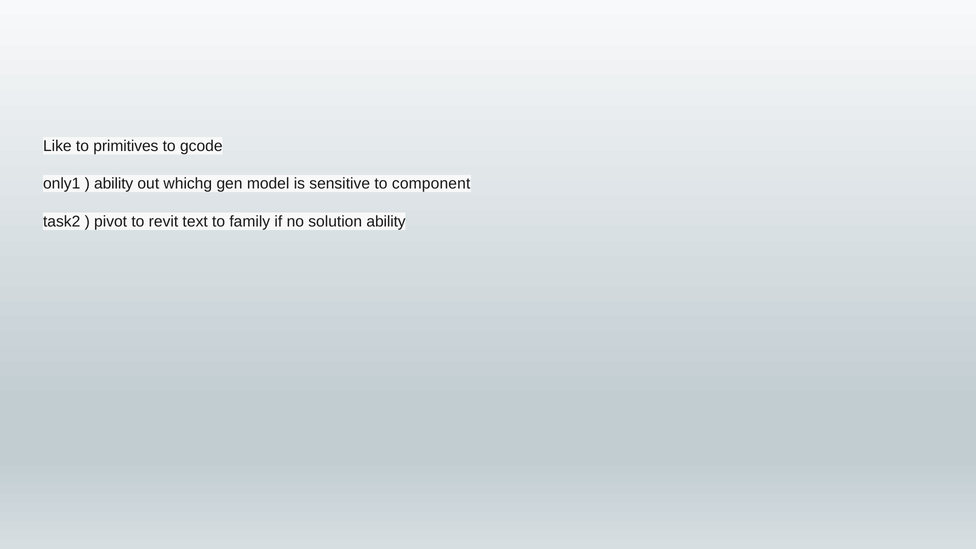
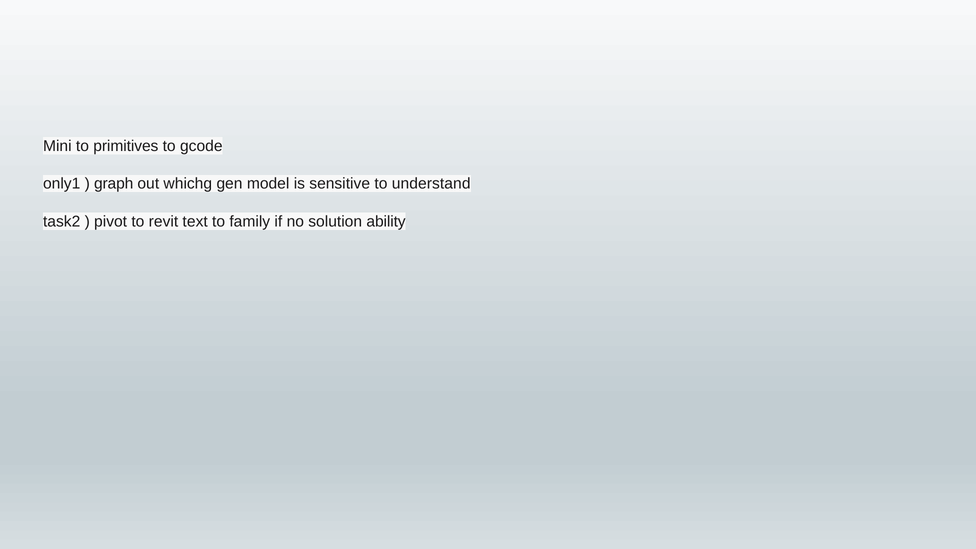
Like: Like -> Mini (57, 146)
ability: ability -> graph (114, 184)
component: component -> understand (431, 184)
